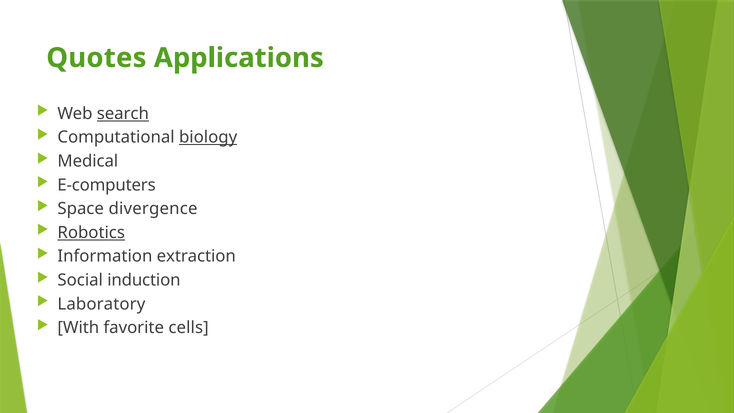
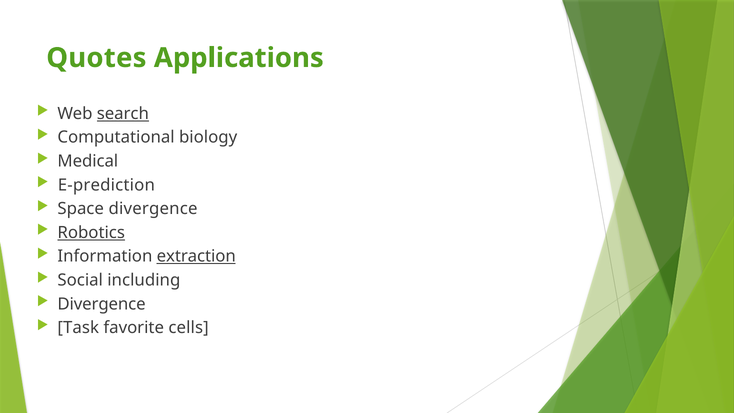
biology underline: present -> none (208, 137)
E-computers: E-computers -> E-prediction (106, 185)
extraction underline: none -> present (196, 256)
induction: induction -> including (144, 280)
Laboratory: Laboratory -> Divergence (102, 304)
With: With -> Task (78, 328)
